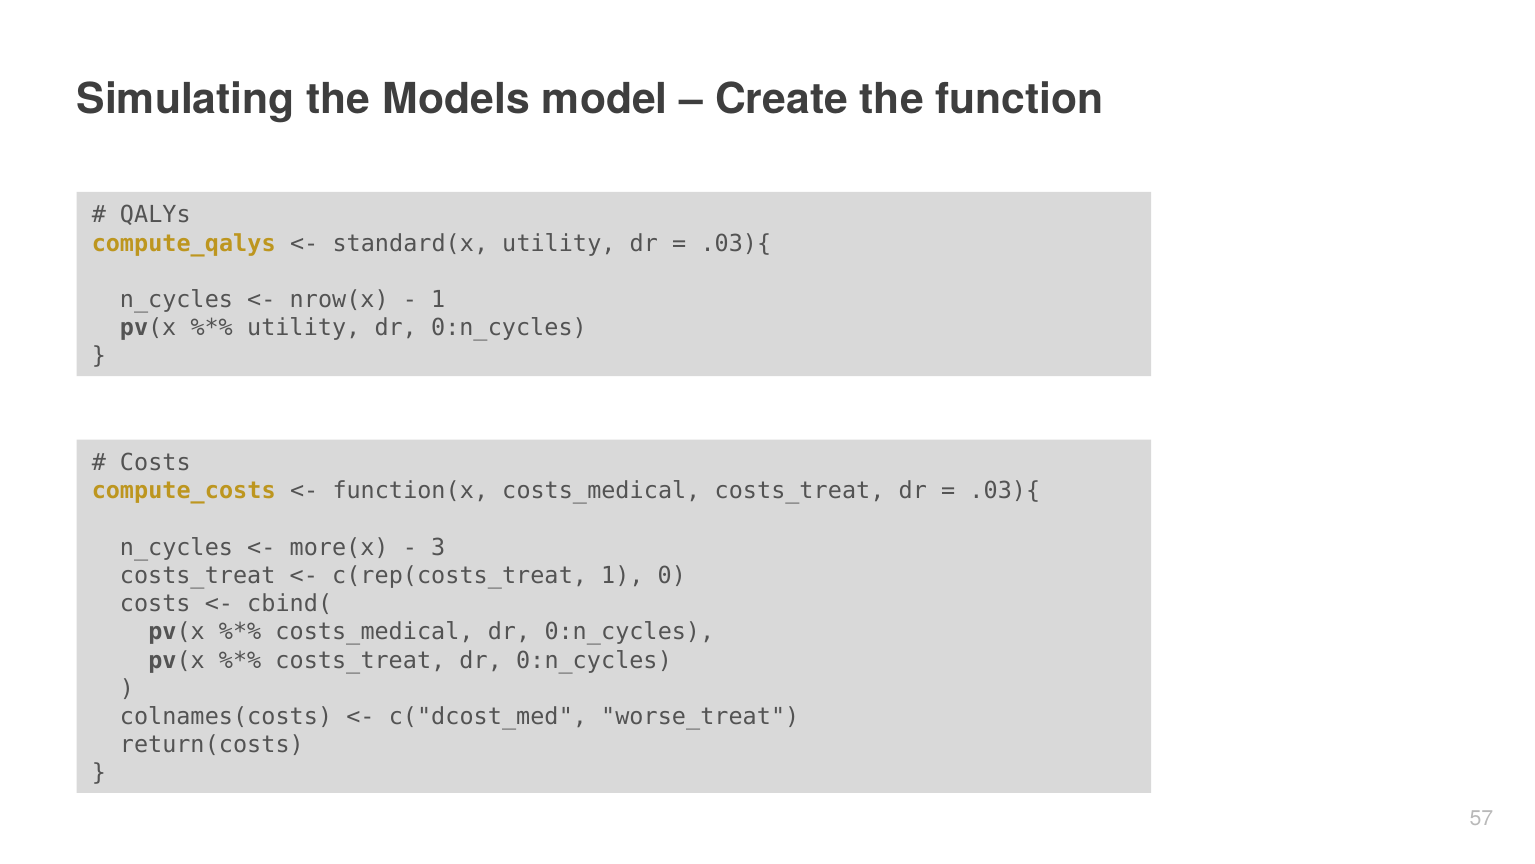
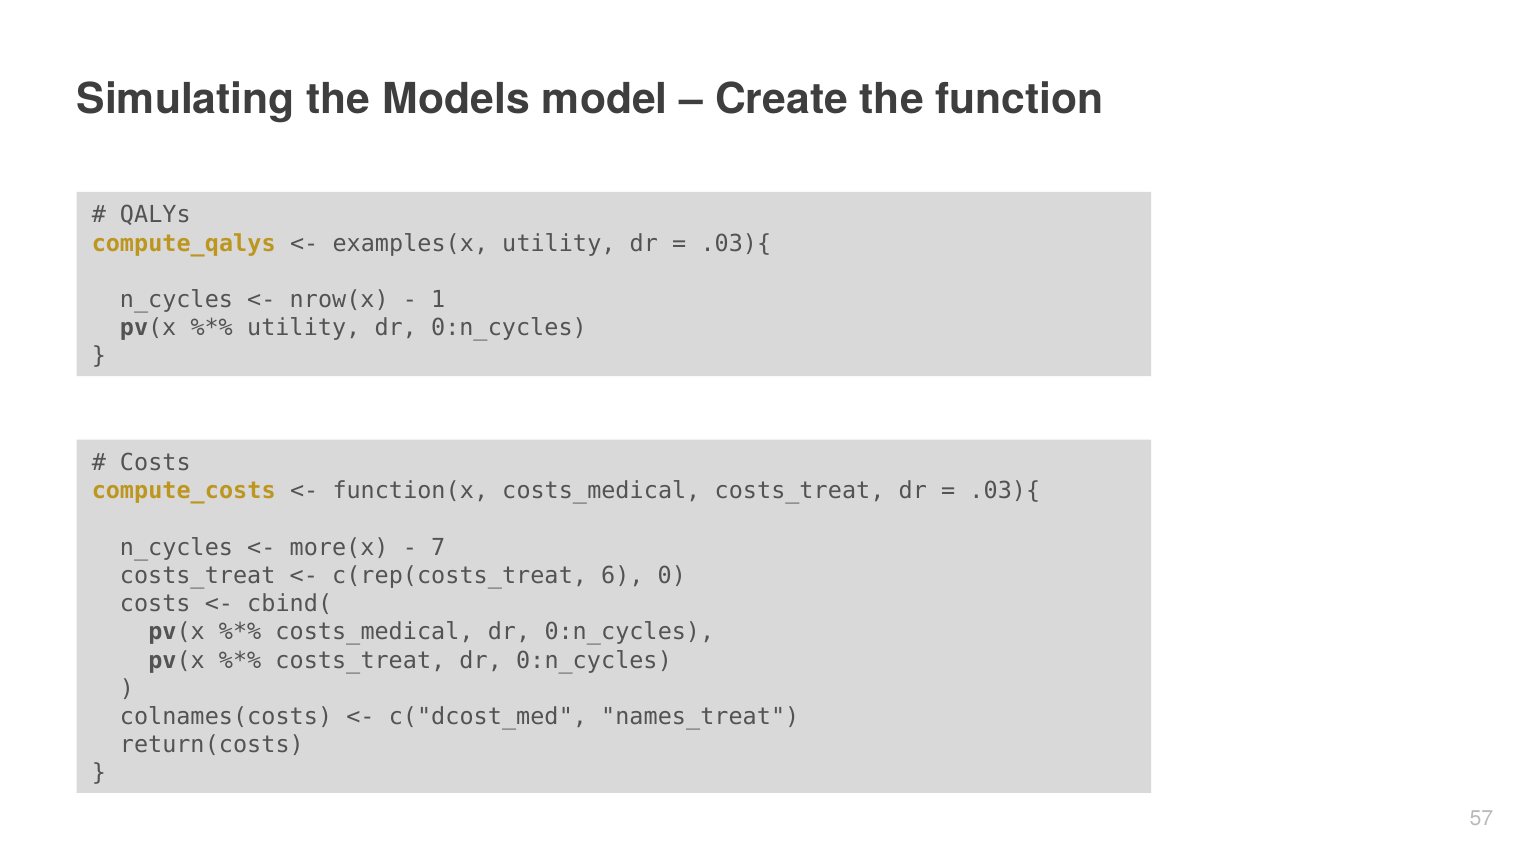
standard(x: standard(x -> examples(x (410, 243)
3: 3 -> 7 (438, 547)
c(rep(costs_treat 1: 1 -> 6 (622, 575)
worse_treat: worse_treat -> names_treat (700, 716)
